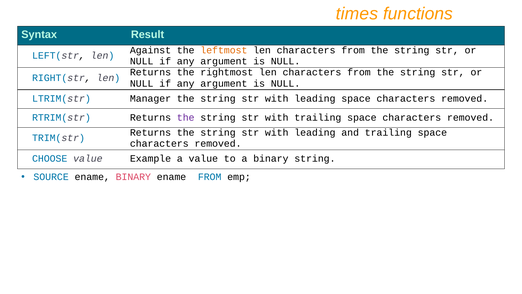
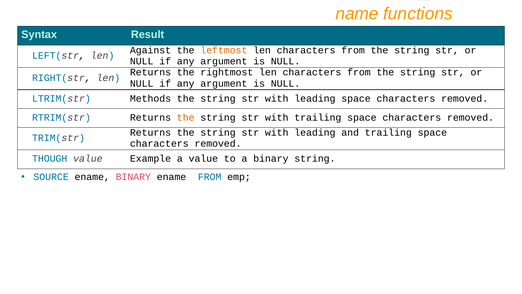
times: times -> name (357, 14)
Manager: Manager -> Methods (150, 98)
the colour: purple -> orange (186, 117)
CHOOSE: CHOOSE -> THOUGH (50, 158)
